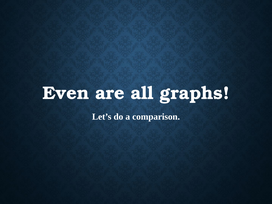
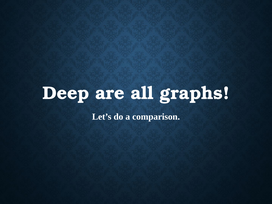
Even: Even -> Deep (66, 93)
